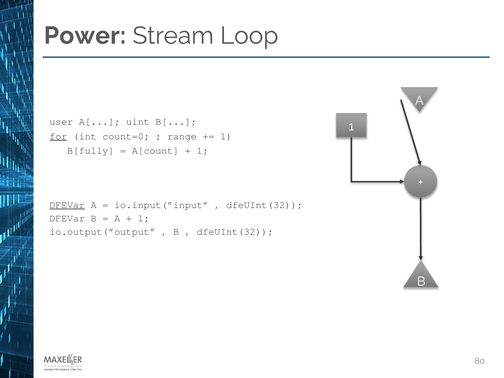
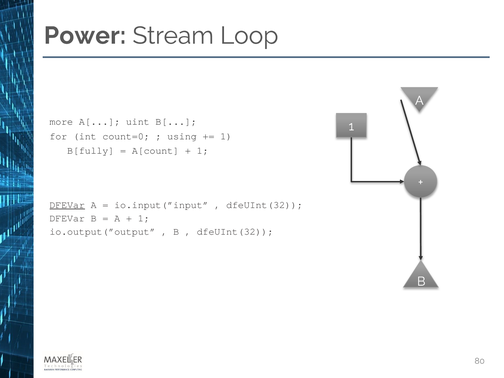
user: user -> more (61, 122)
for underline: present -> none (58, 136)
range: range -> using (182, 136)
